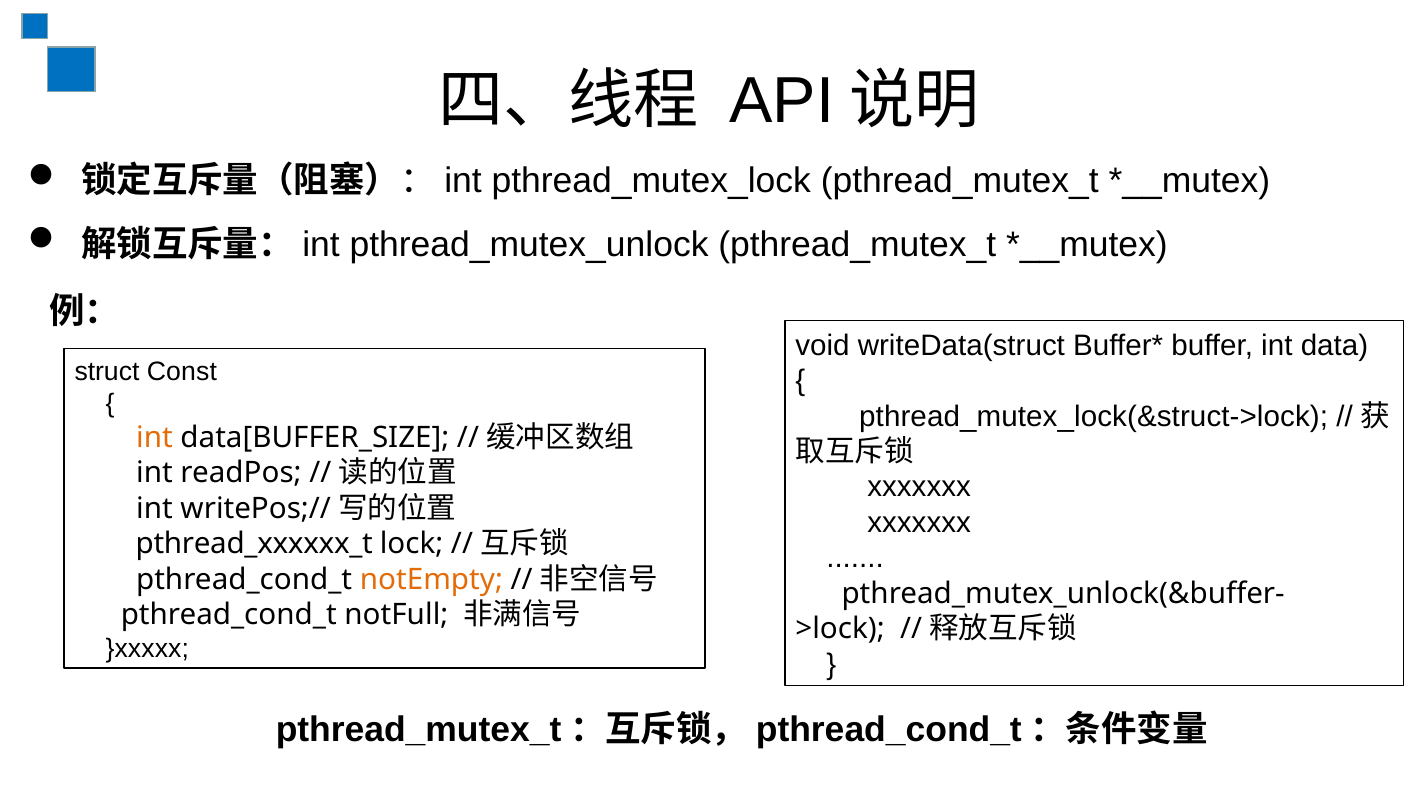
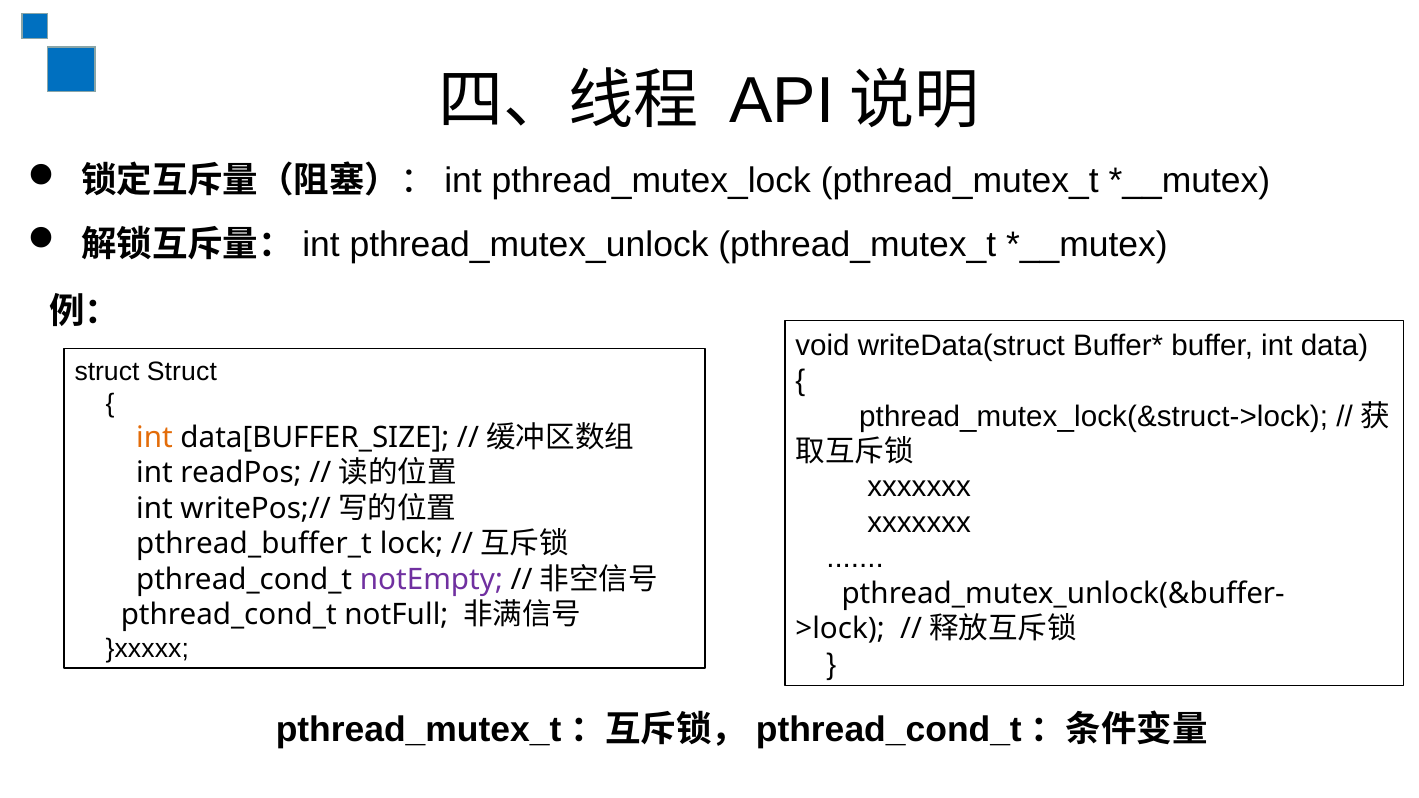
struct Const: Const -> Struct (182, 372)
pthread_xxxxxx_t: pthread_xxxxxx_t -> pthread_buffer_t (254, 544)
notEmpty colour: orange -> purple (431, 580)
